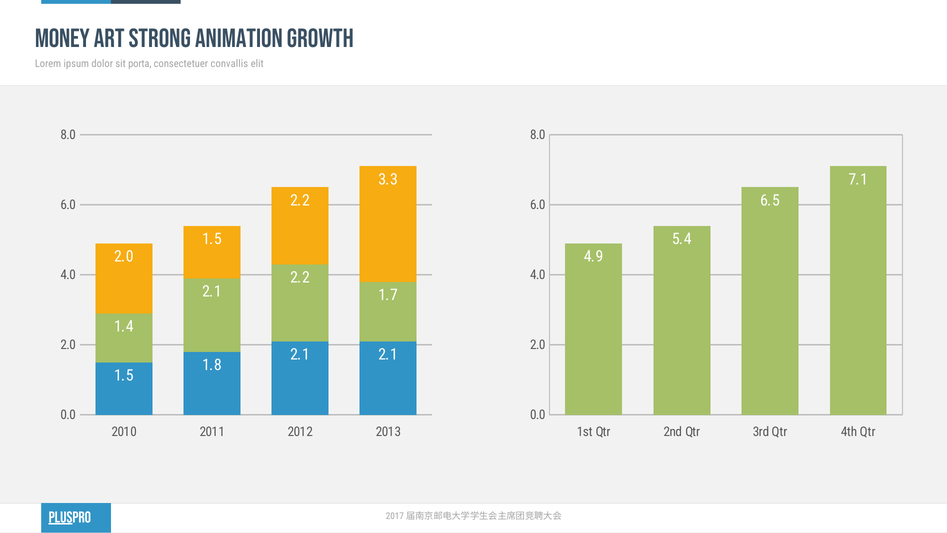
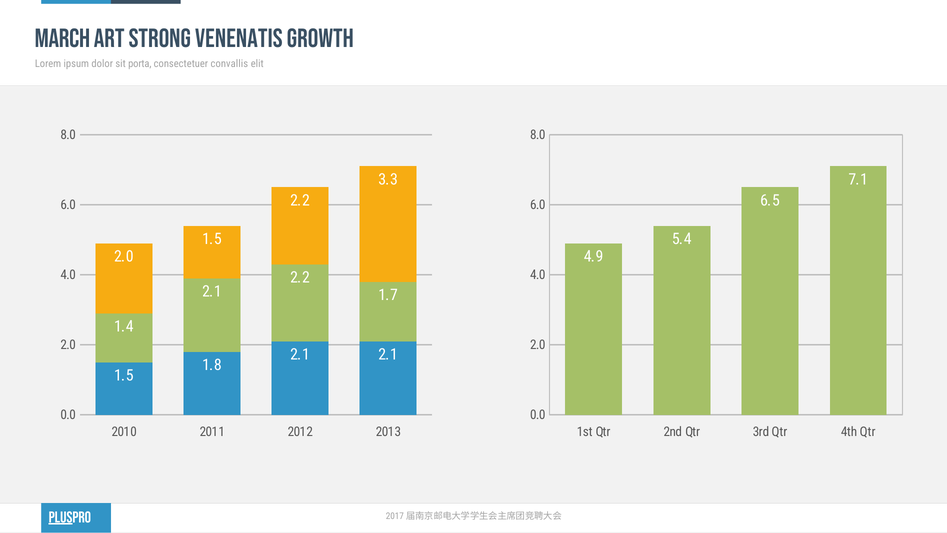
Money: Money -> March (62, 39)
ANIMATION: ANIMATION -> VENENATIS (239, 39)
